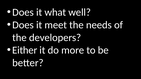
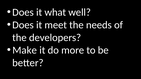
Either: Either -> Make (25, 50)
